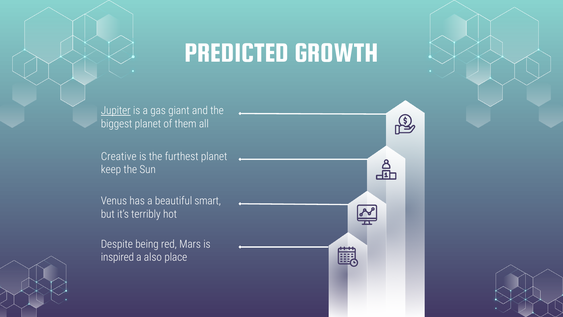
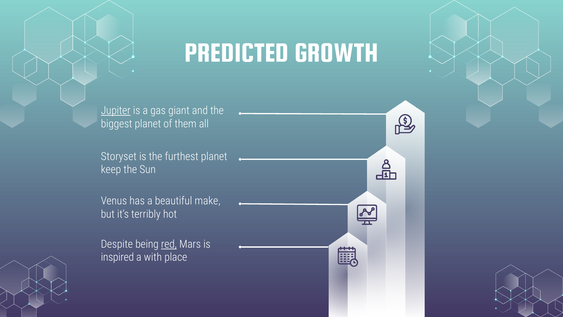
Creative: Creative -> Storyset (119, 156)
smart: smart -> make (208, 201)
red underline: none -> present (169, 244)
also: also -> with (153, 257)
